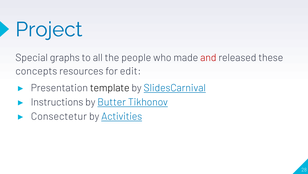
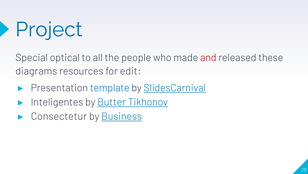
graphs: graphs -> optical (65, 57)
concepts: concepts -> diagrams (36, 71)
template colour: black -> blue (110, 88)
Instructions: Instructions -> Inteligentes (57, 102)
Activities: Activities -> Business (122, 116)
